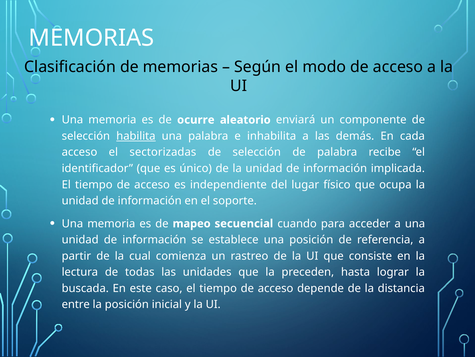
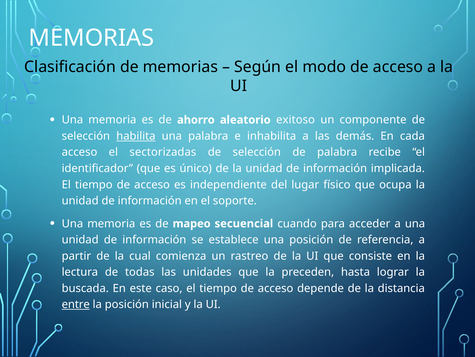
ocurre: ocurre -> ahorro (196, 120)
enviará: enviará -> exitoso (296, 120)
entre underline: none -> present (76, 304)
